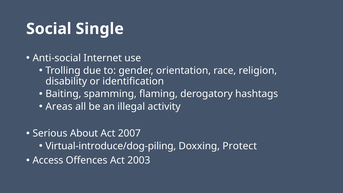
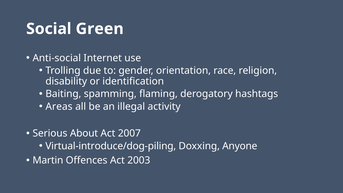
Single: Single -> Green (100, 29)
Protect: Protect -> Anyone (240, 146)
Access: Access -> Martin (48, 160)
